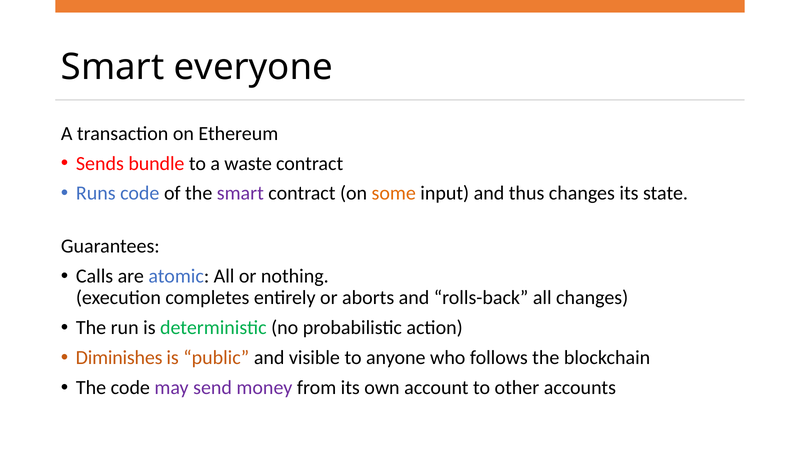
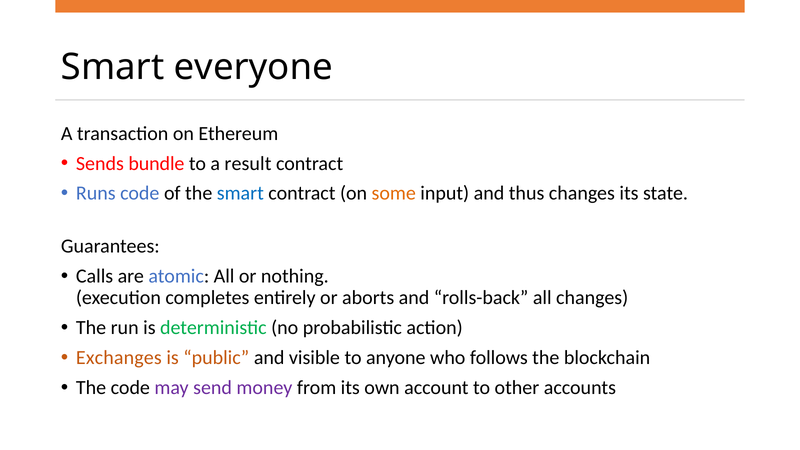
waste: waste -> result (248, 163)
smart colour: purple -> blue (240, 193)
Diminishes: Diminishes -> Exchanges (119, 358)
